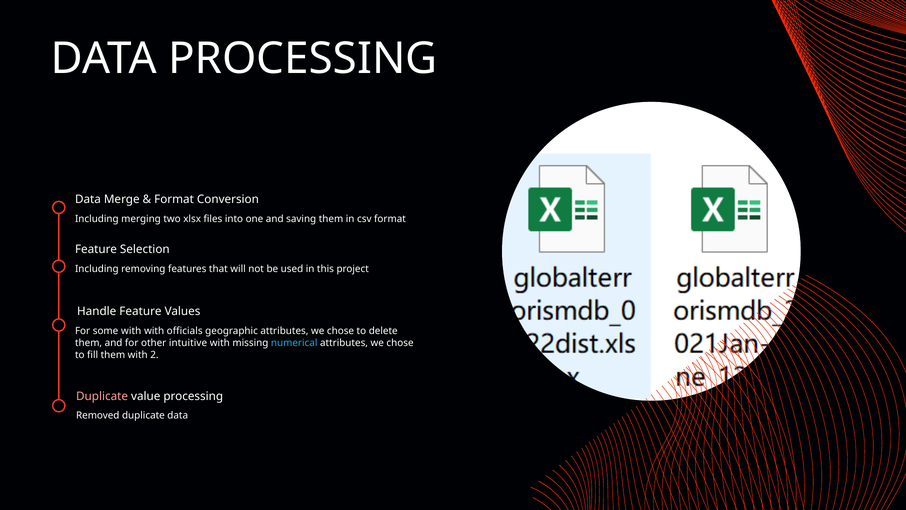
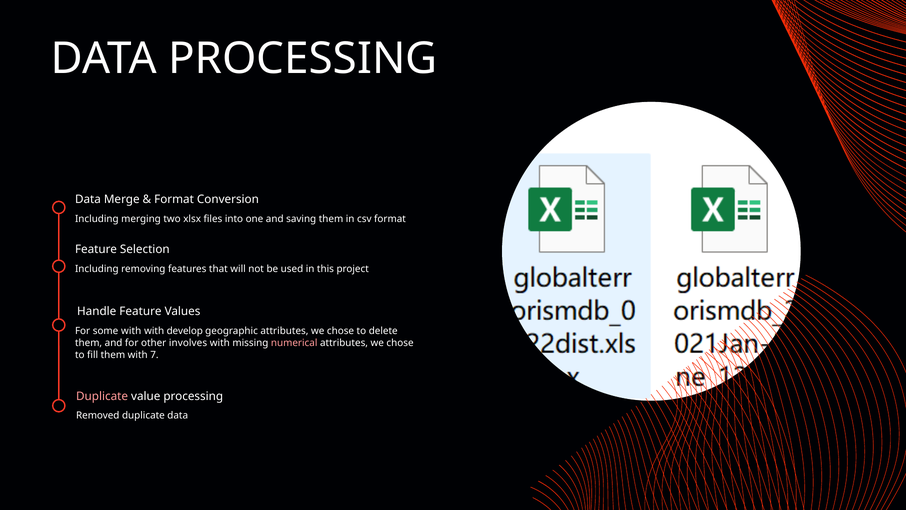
officials: officials -> develop (185, 331)
intuitive: intuitive -> involves (188, 343)
numerical colour: light blue -> pink (294, 343)
2: 2 -> 7 (154, 355)
